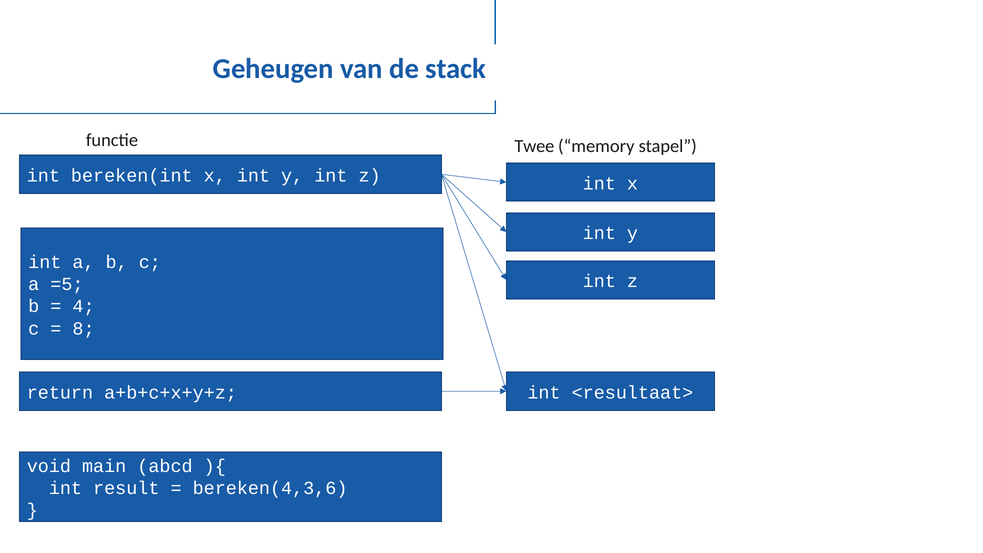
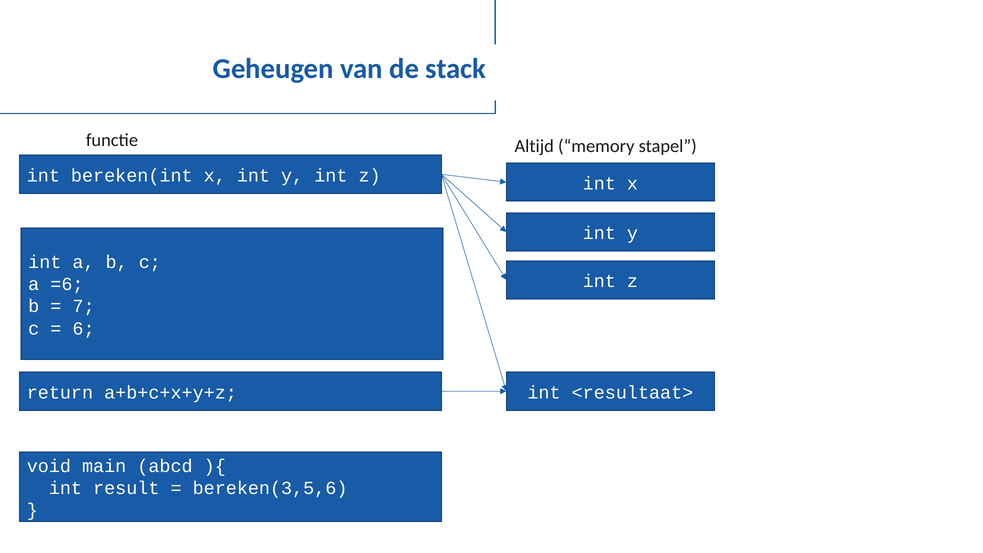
Twee: Twee -> Altijd (534, 146)
=5: =5 -> =6 (67, 284)
4: 4 -> 7 (84, 306)
8: 8 -> 6 (84, 328)
bereken(4,3,6: bereken(4,3,6 -> bereken(3,5,6 (270, 488)
